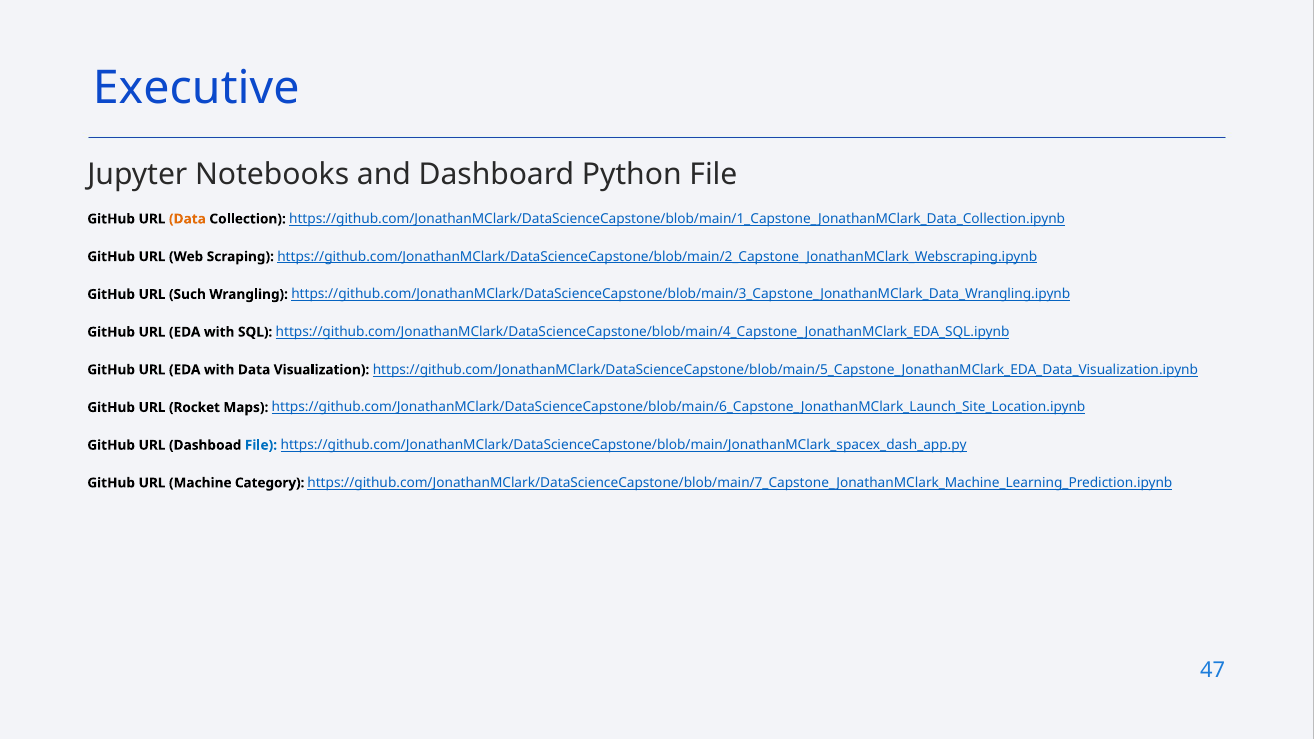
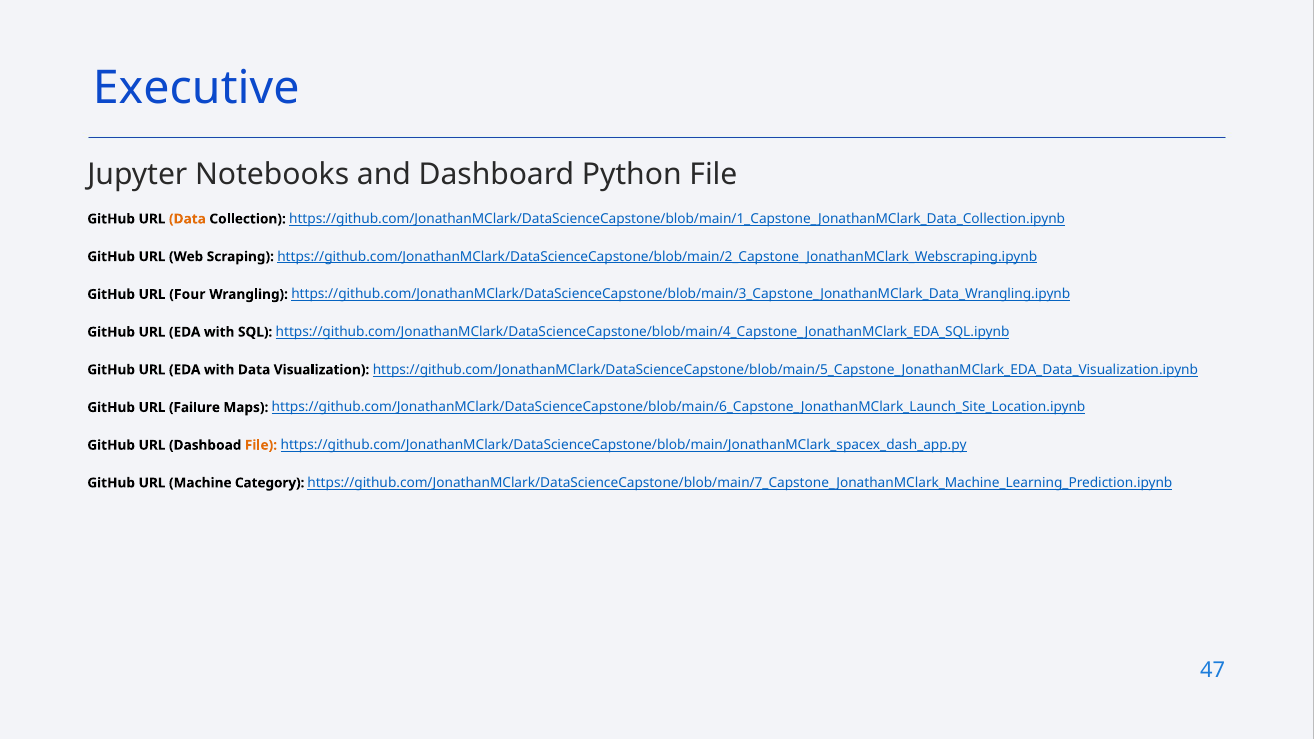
Such: Such -> Four (187, 294)
Rocket: Rocket -> Failure (194, 408)
File colour: blue -> orange (261, 445)
